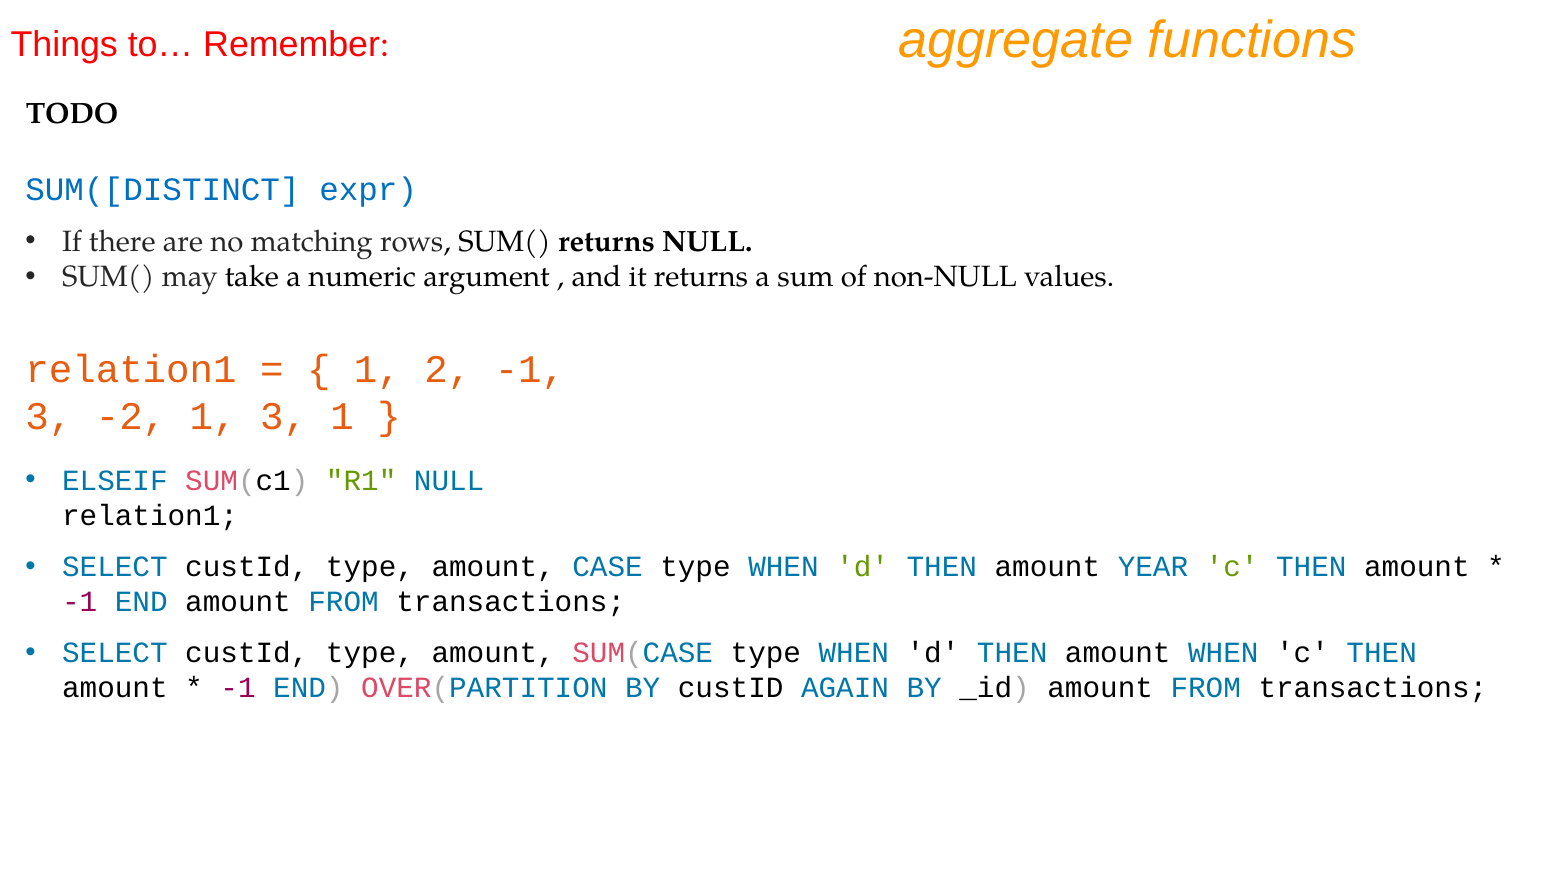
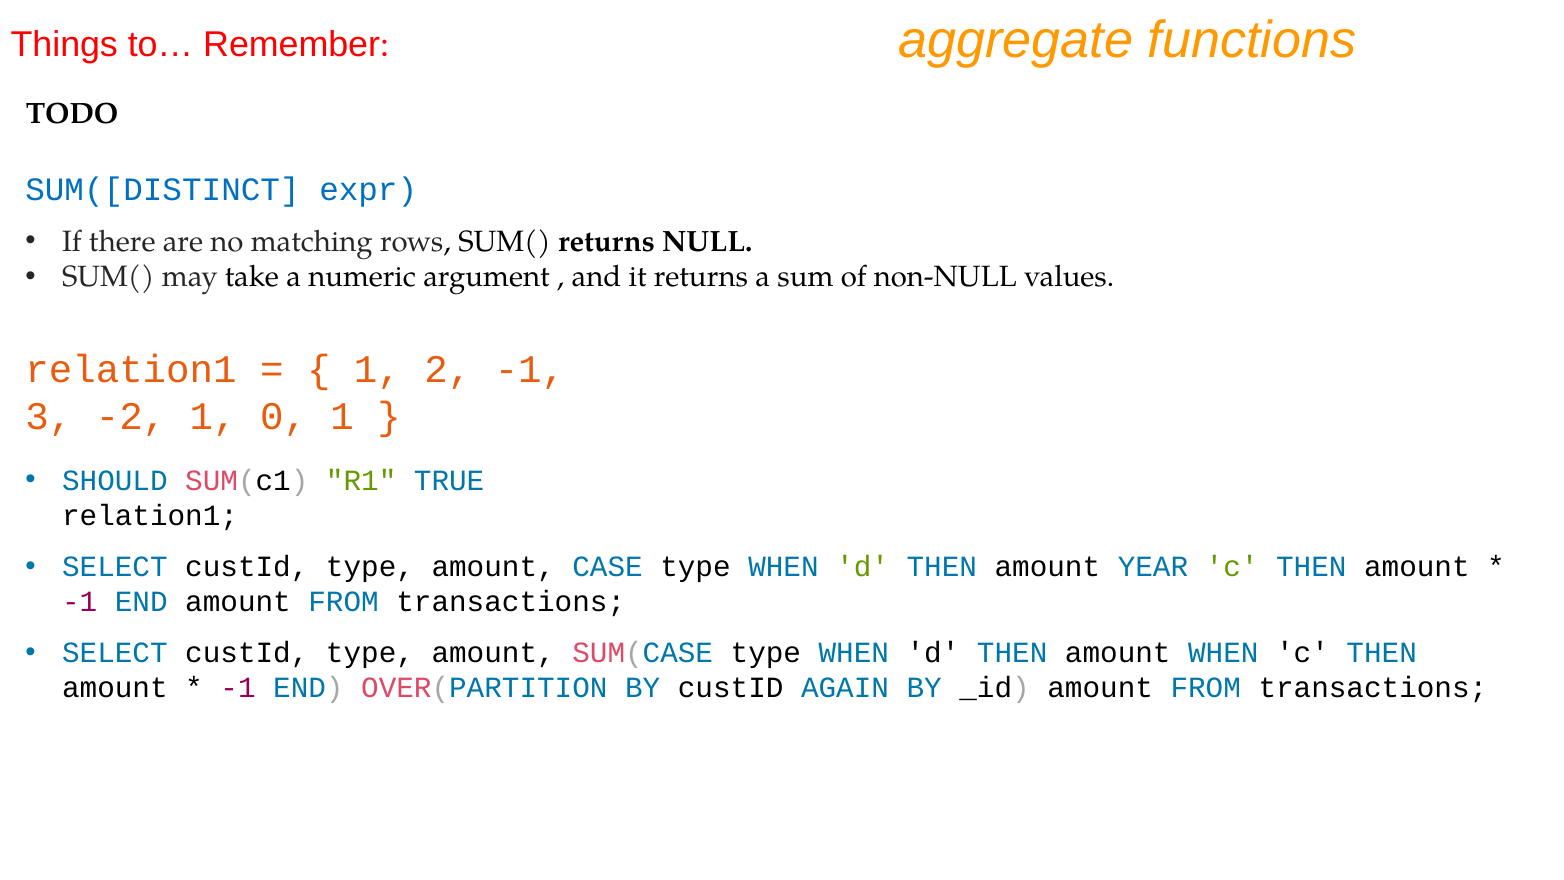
1 3: 3 -> 0 (284, 417)
ELSEIF: ELSEIF -> SHOULD (115, 481)
R1 NULL: NULL -> TRUE (449, 481)
